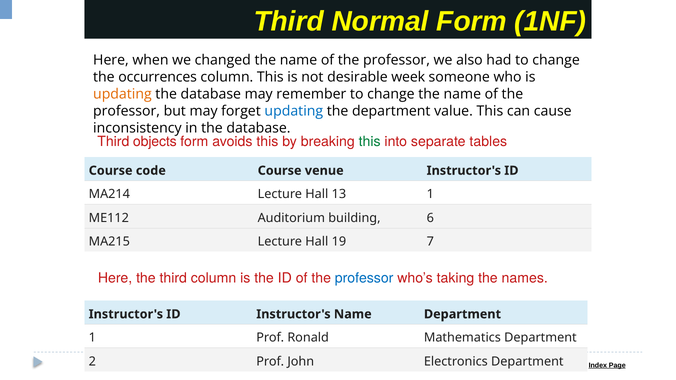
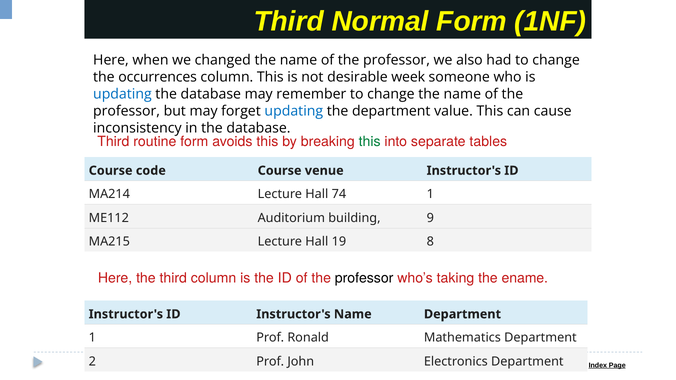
updating colour: orange -> blue (122, 94)
objects: objects -> routine (155, 142)
13: 13 -> 74 (339, 194)
6: 6 -> 9 (430, 218)
7: 7 -> 8 (430, 242)
professor colour: blue -> black (364, 278)
names: names -> ename (525, 278)
